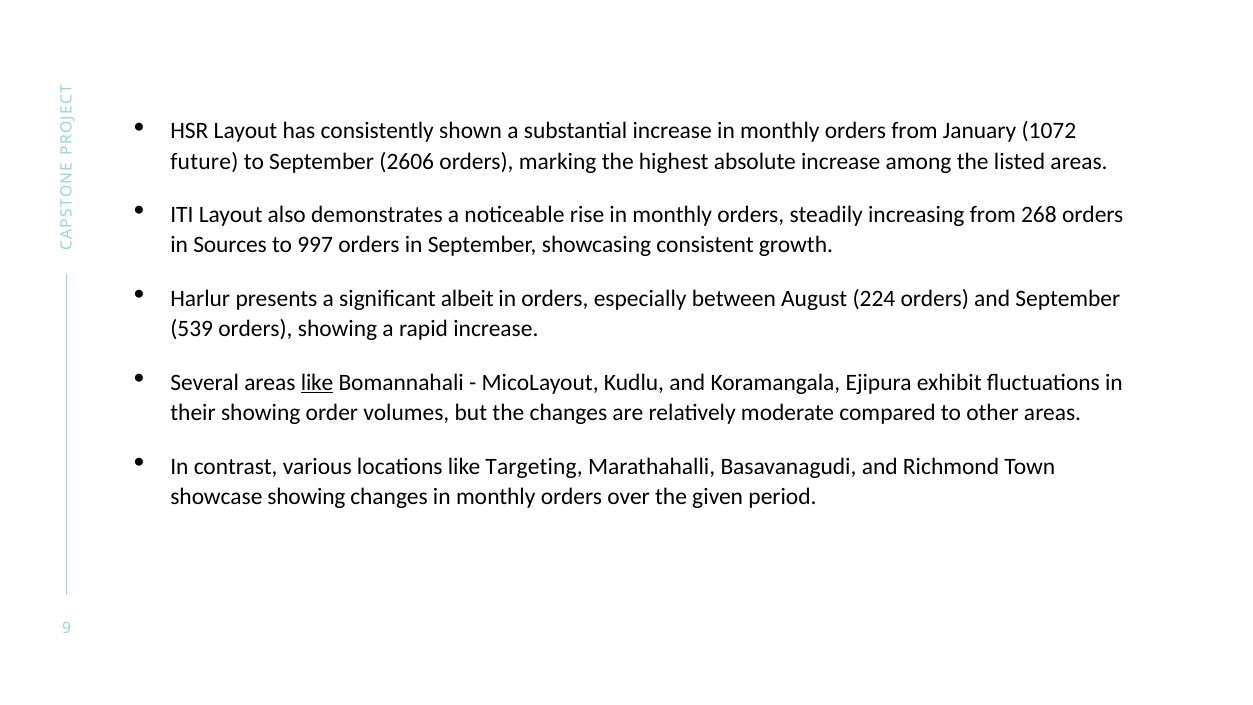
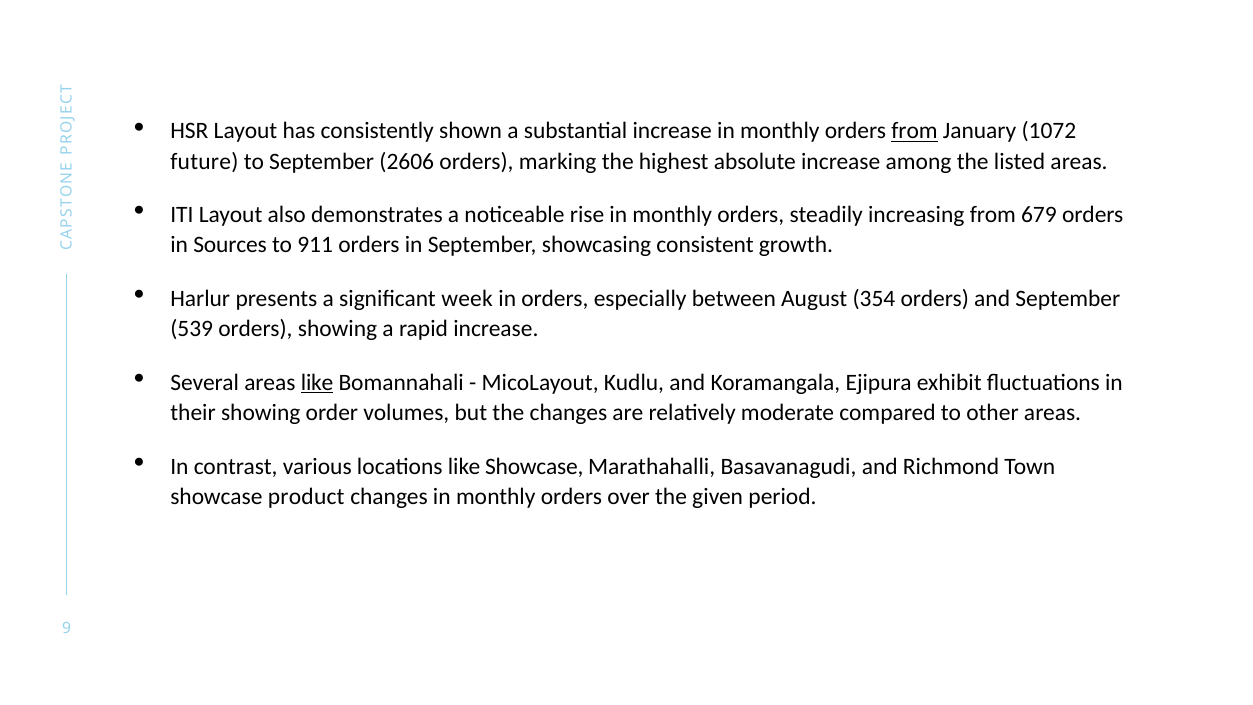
from underline: none -> present (914, 131)
268: 268 -> 679 (1039, 215)
997: 997 -> 911 (315, 245)
albeit: albeit -> week (467, 299)
224: 224 -> 354 (874, 299)
like Targeting: Targeting -> Showcase (534, 466)
showcase showing: showing -> product (306, 496)
